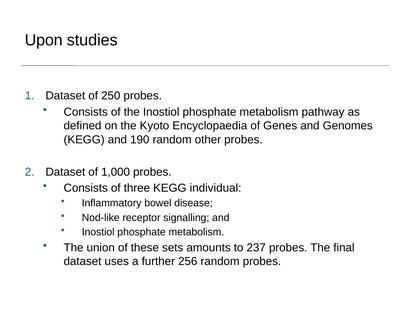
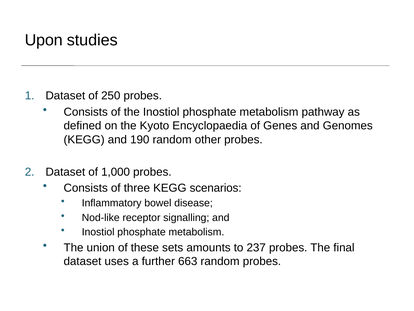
individual: individual -> scenarios (216, 188)
256: 256 -> 663 (188, 261)
